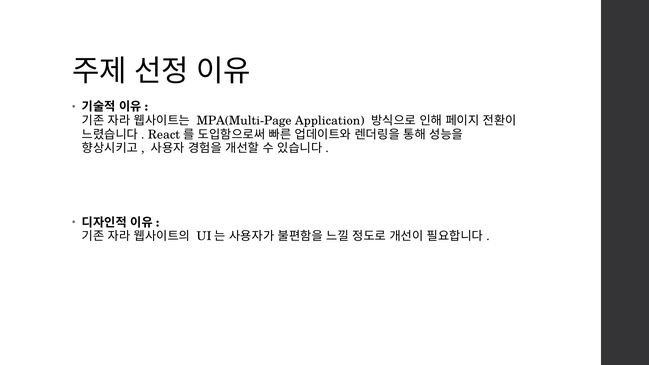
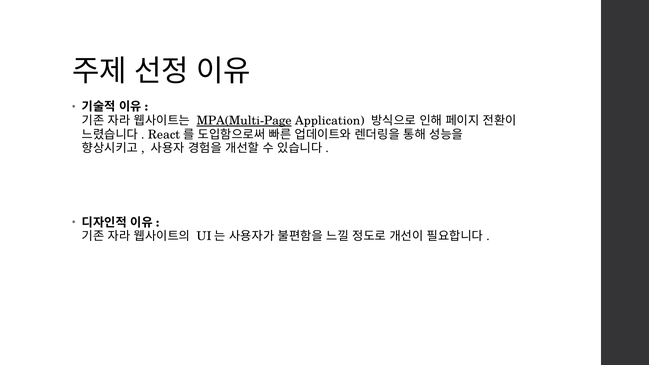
MPA(Multi-Page underline: none -> present (244, 121)
